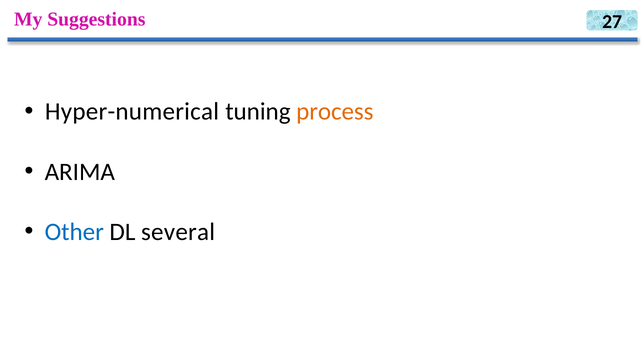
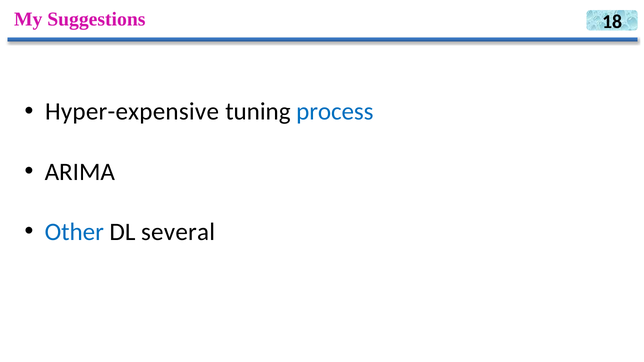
27: 27 -> 18 (612, 22)
Hyper-numerical: Hyper-numerical -> Hyper-expensive (132, 112)
process colour: orange -> blue (335, 112)
